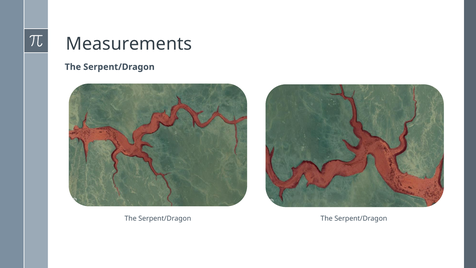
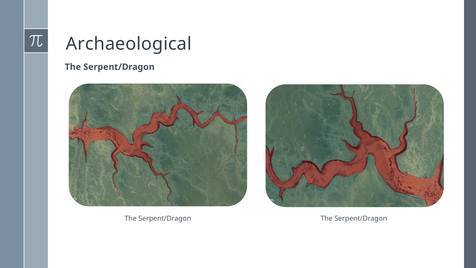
Measurements: Measurements -> Archaeological (129, 44)
